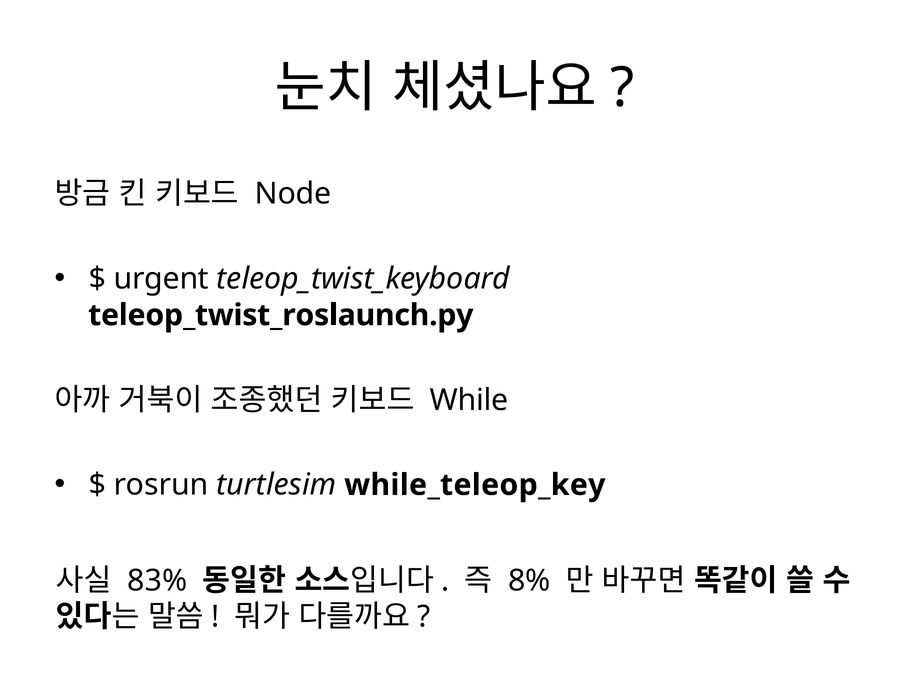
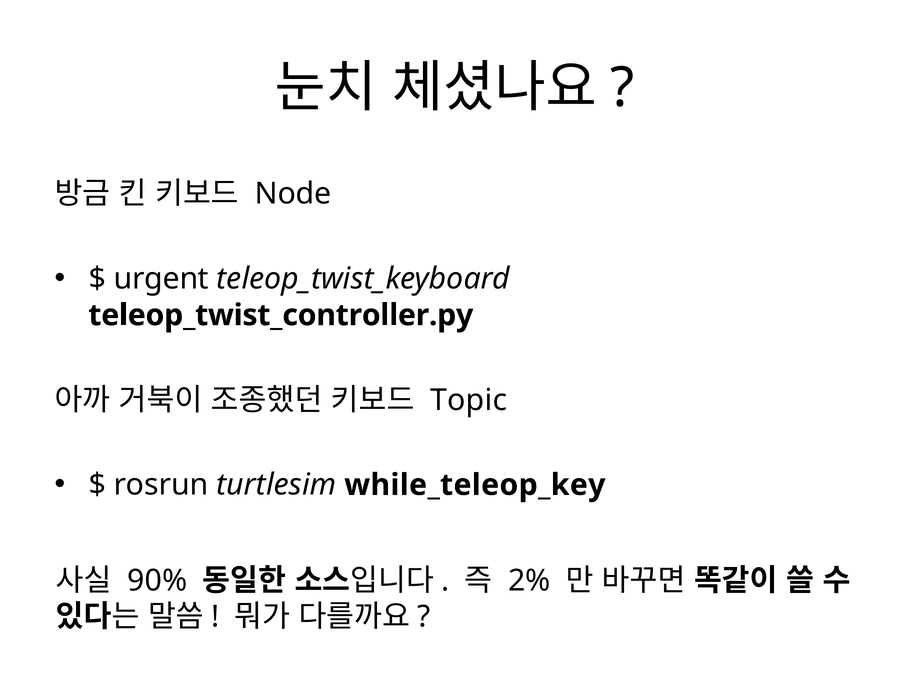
teleop_twist_roslaunch.py: teleop_twist_roslaunch.py -> teleop_twist_controller.py (281, 315)
While: While -> Topic (469, 400)
83%: 83% -> 90% (157, 580)
8%: 8% -> 2% (529, 580)
